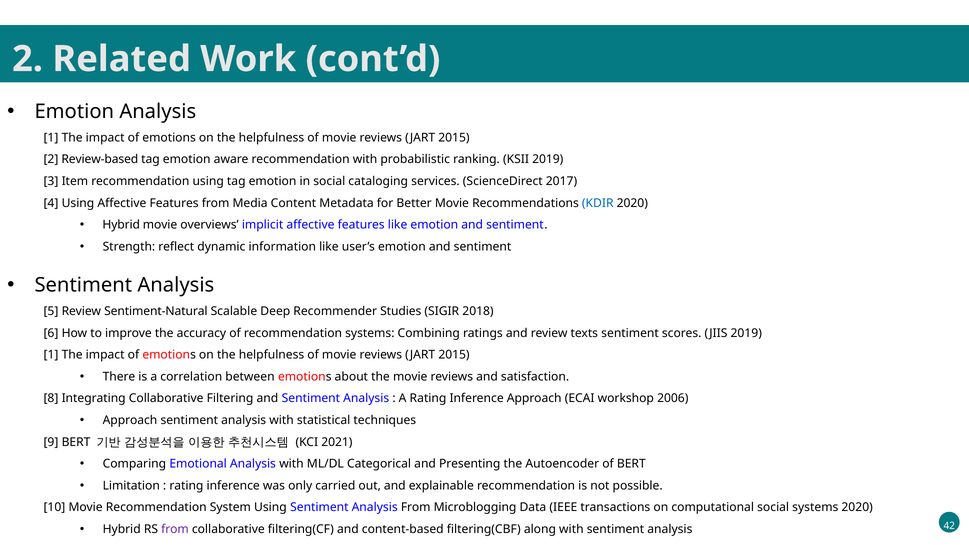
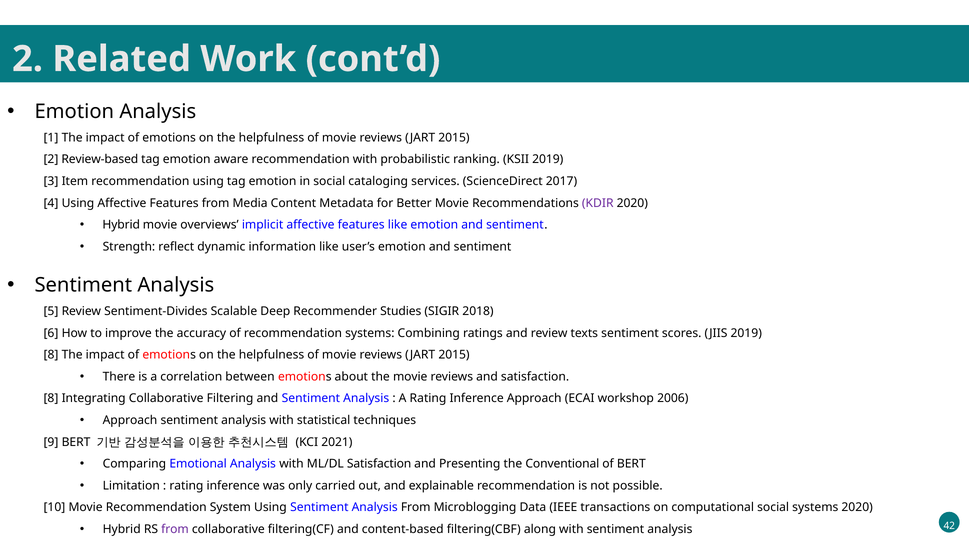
KDIR colour: blue -> purple (598, 203)
Sentiment-Natural: Sentiment-Natural -> Sentiment-Divides (156, 311)
1: 1 -> 8 (51, 355)
ML/DL Categorical: Categorical -> Satisfaction (379, 464)
Autoencoder: Autoencoder -> Conventional (562, 464)
